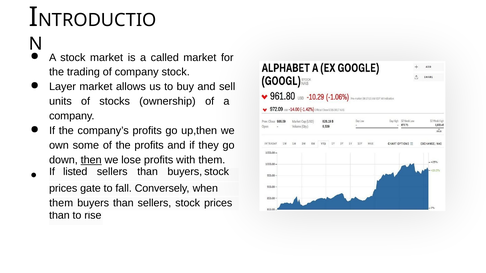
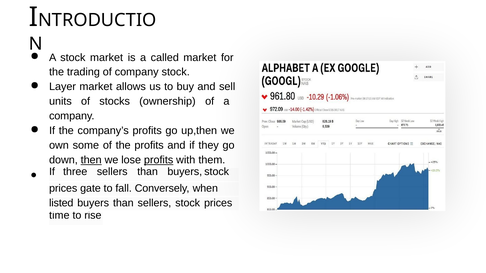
profits underline: none -> present (159, 160)
listed: listed -> three (75, 172)
them: them -> listed (61, 203)
than: than -> time (59, 216)
